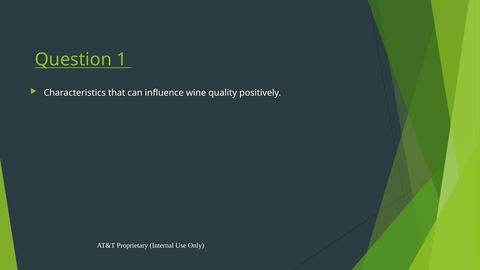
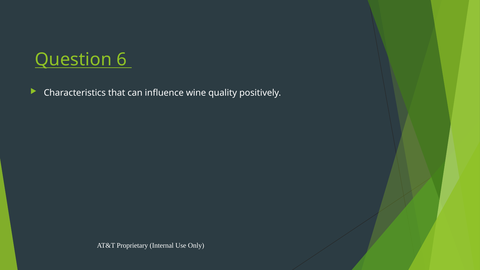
1: 1 -> 6 (122, 59)
